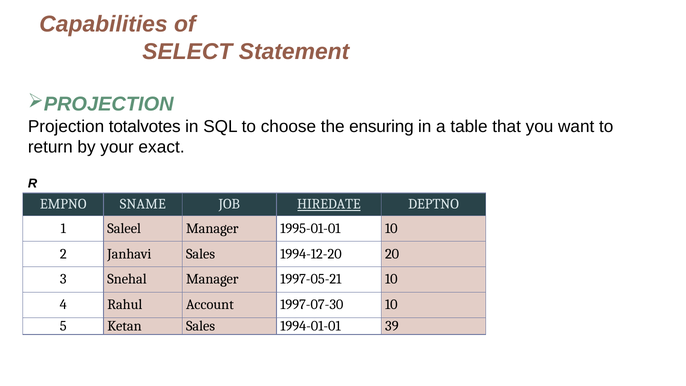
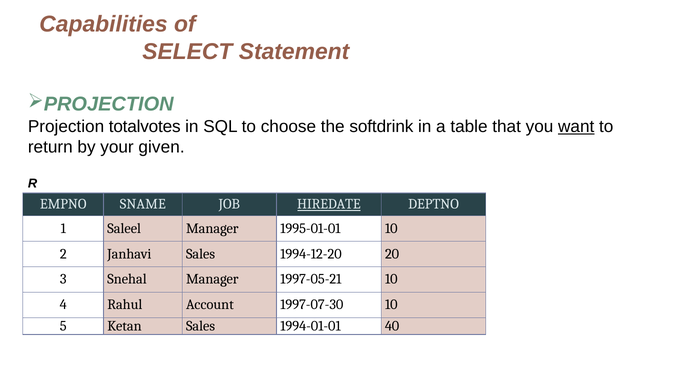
ensuring: ensuring -> softdrink (381, 126)
want underline: none -> present (576, 126)
exact: exact -> given (162, 147)
39: 39 -> 40 (392, 326)
